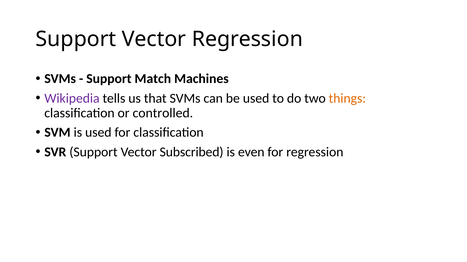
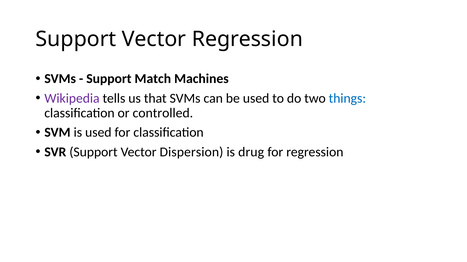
things colour: orange -> blue (347, 98)
Subscribed: Subscribed -> Dispersion (191, 152)
even: even -> drug (251, 152)
